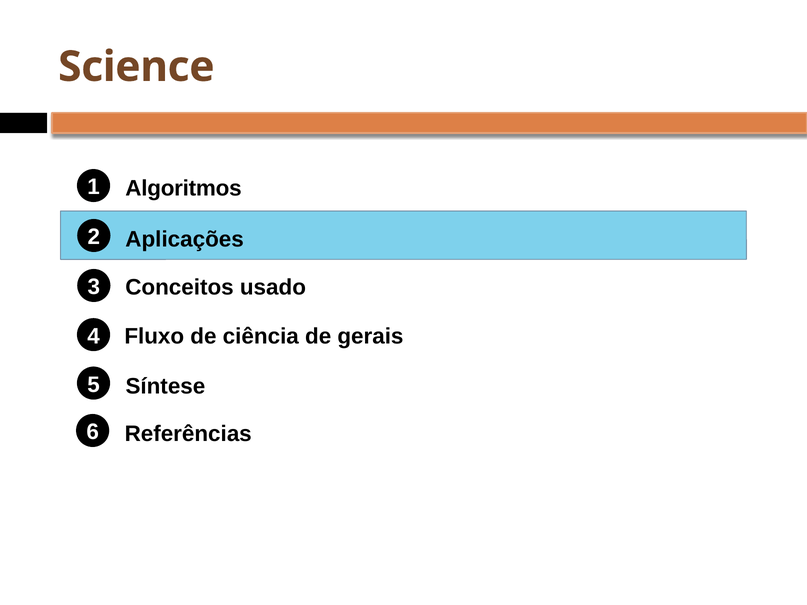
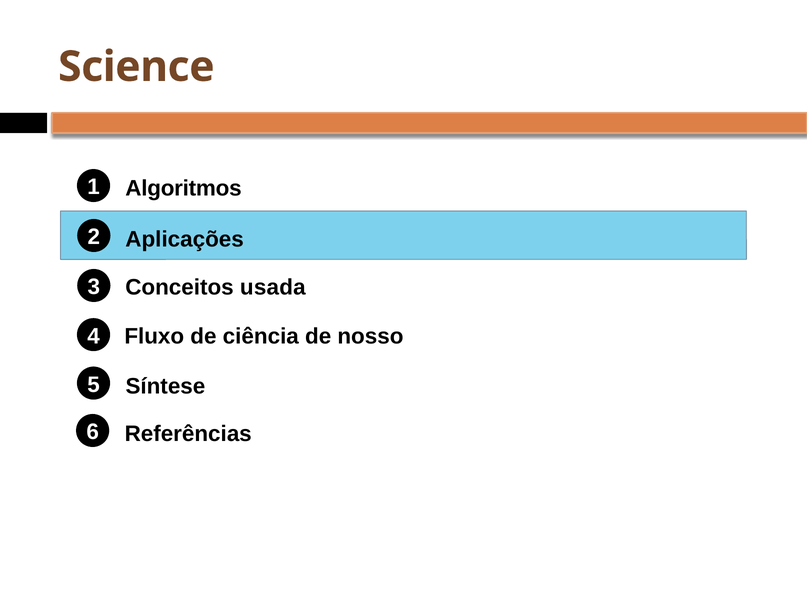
usado: usado -> usada (273, 288)
gerais: gerais -> nosso (370, 336)
